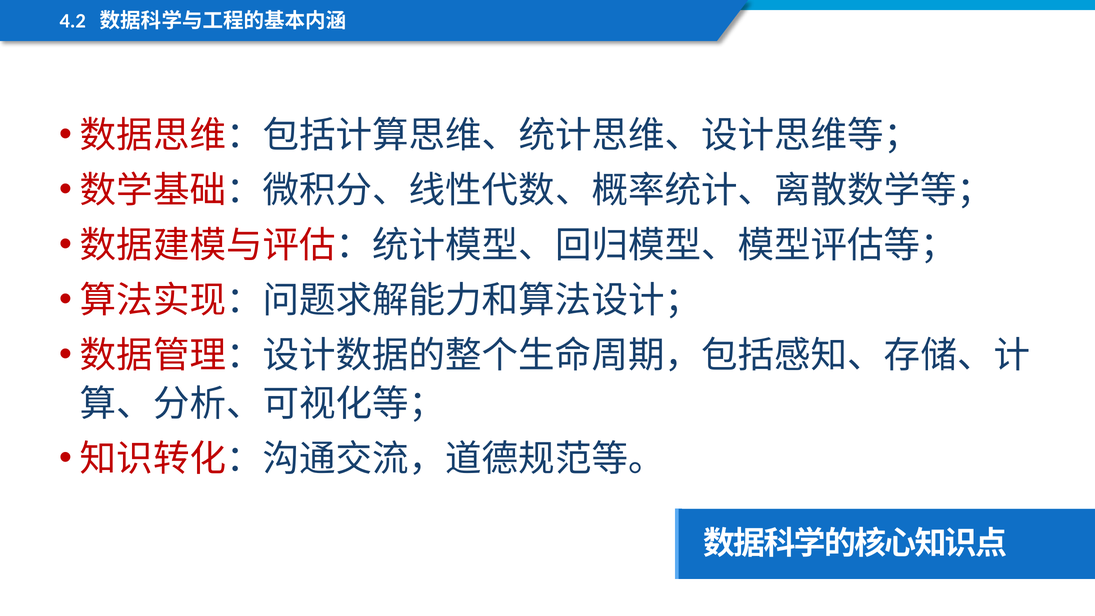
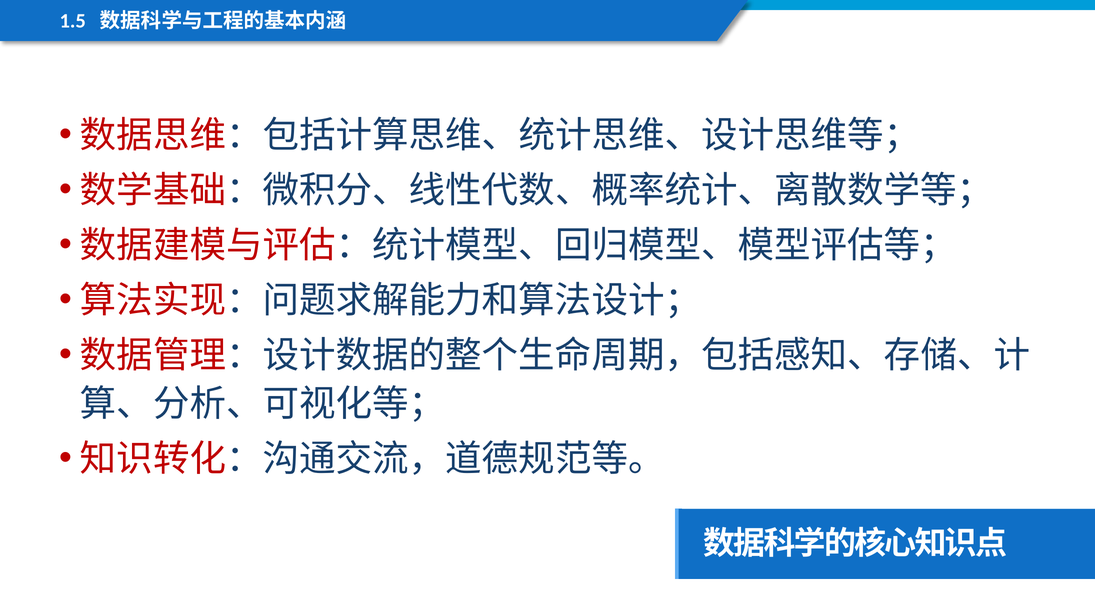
4.2: 4.2 -> 1.5 (73, 21)
